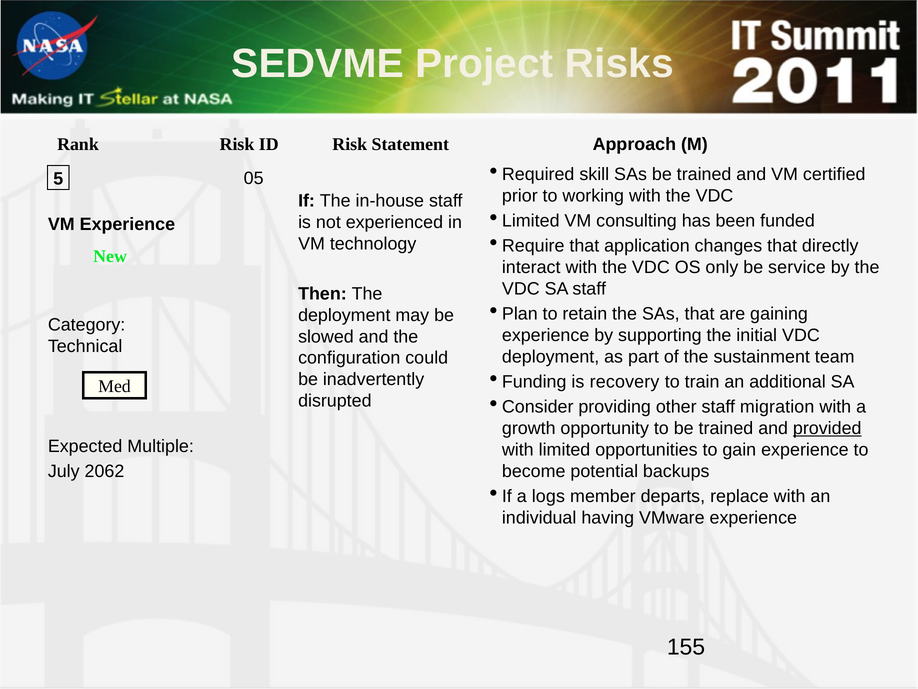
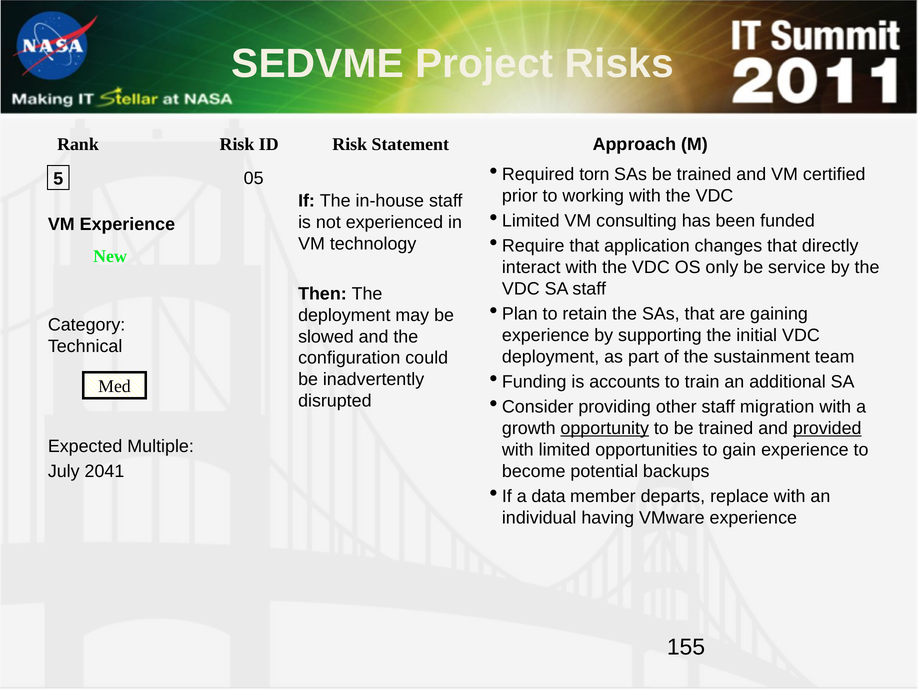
skill: skill -> torn (594, 174)
recovery: recovery -> accounts (625, 382)
opportunity underline: none -> present (605, 428)
2062: 2062 -> 2041 (104, 471)
logs: logs -> data (549, 496)
